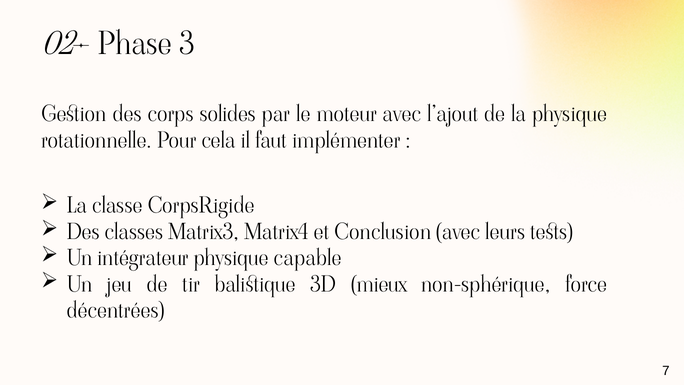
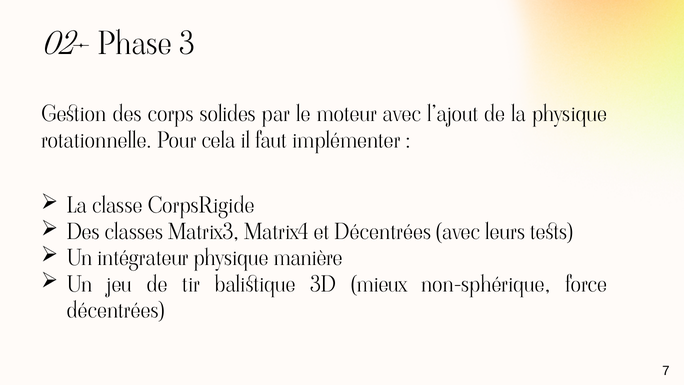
et Conclusion: Conclusion -> Décentrées (383, 232)
capable: capable -> manière (308, 258)
